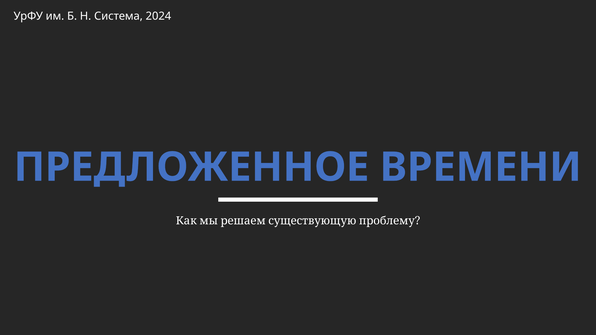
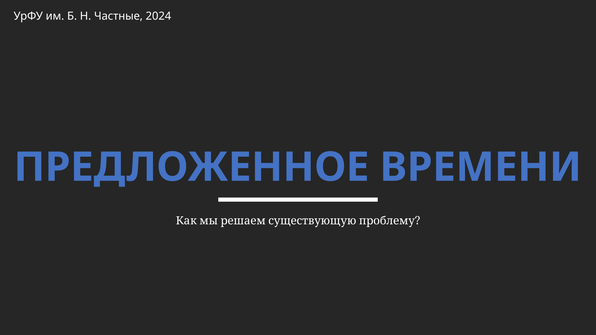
Система: Система -> Частные (118, 16)
